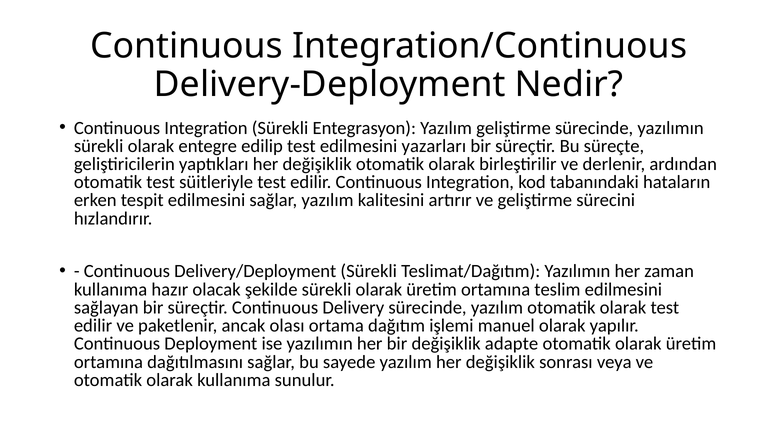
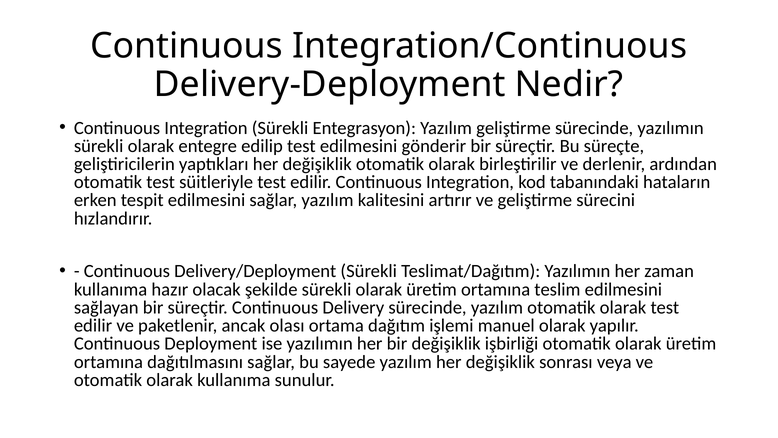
yazarları: yazarları -> gönderir (434, 146)
adapte: adapte -> işbirliği (512, 343)
